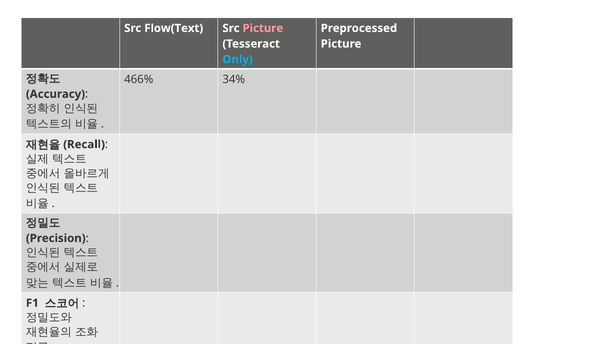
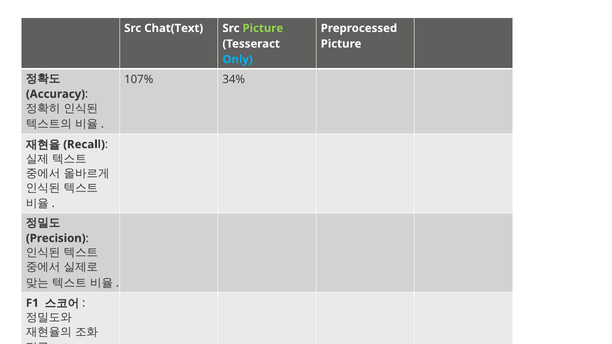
Flow(Text: Flow(Text -> Chat(Text (174, 28)
Picture colour: pink -> light green (263, 28)
466%: 466% -> 107% (139, 80)
